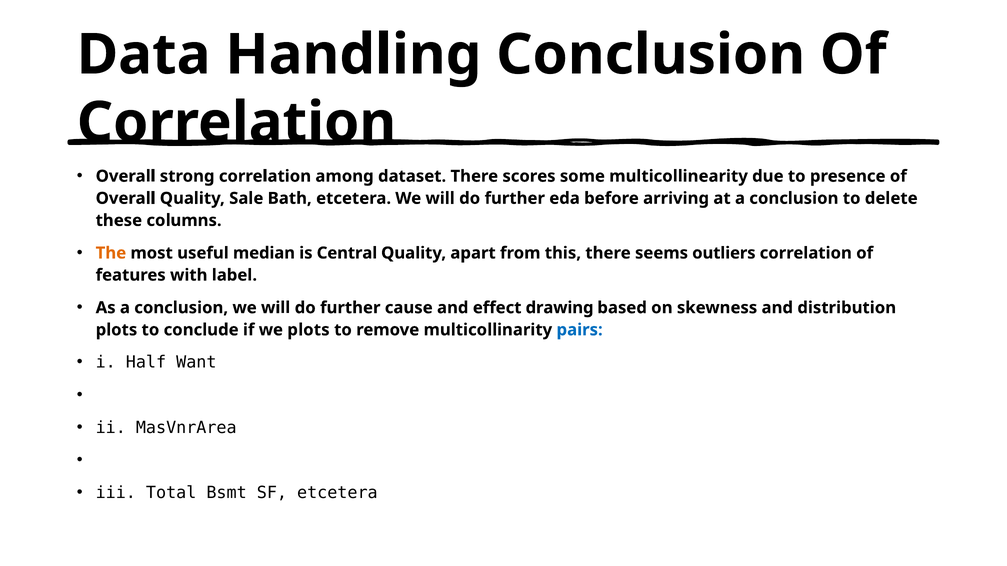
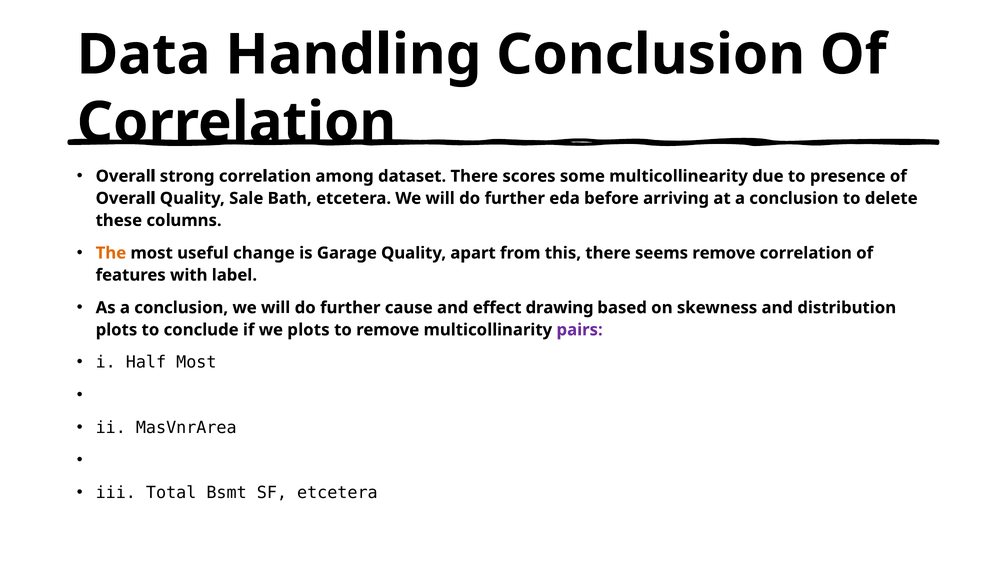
median: median -> change (264, 253)
Central: Central -> Garage (347, 253)
seems outliers: outliers -> remove (724, 253)
pairs colour: blue -> purple (580, 330)
Half Want: Want -> Most (196, 363)
